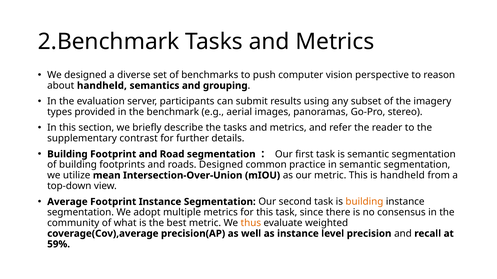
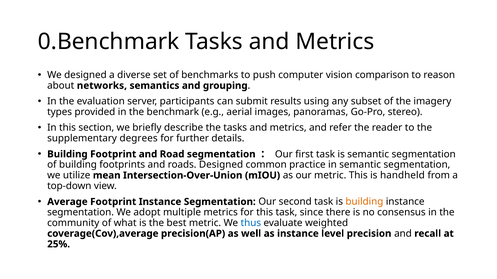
2.Benchmark: 2.Benchmark -> 0.Benchmark (109, 42)
perspective: perspective -> comparison (382, 75)
about handheld: handheld -> networks (102, 86)
contrast: contrast -> degrees (139, 139)
thus colour: orange -> blue (251, 223)
59%: 59% -> 25% (59, 245)
